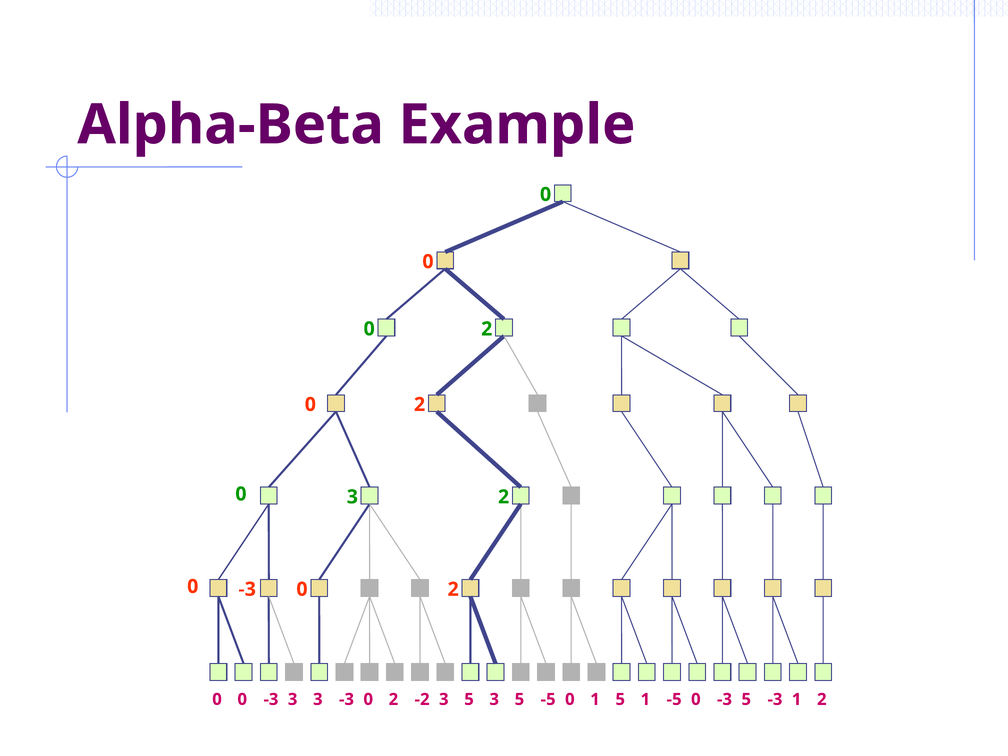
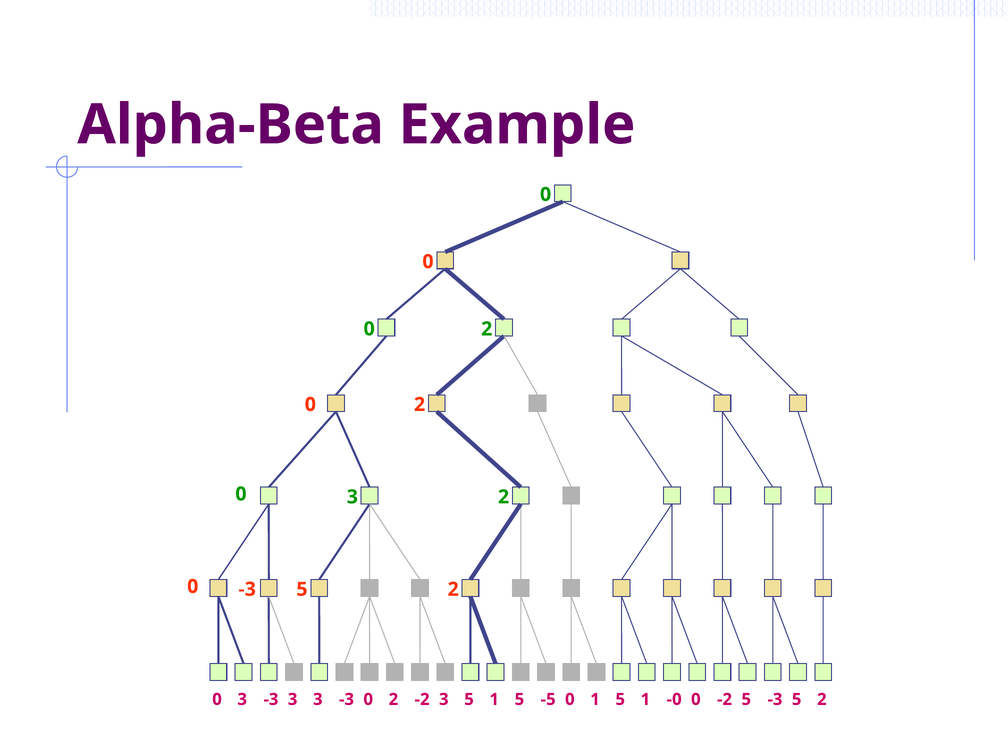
0 -3 0: 0 -> 5 (302, 589)
0: 0 -> 3 (242, 699)
-3 3: 3 -> 1 (494, 699)
-5: -5 -> -0 (674, 699)
3 -3: -3 -> -2 (725, 699)
5 1: 1 -> 5 (797, 699)
